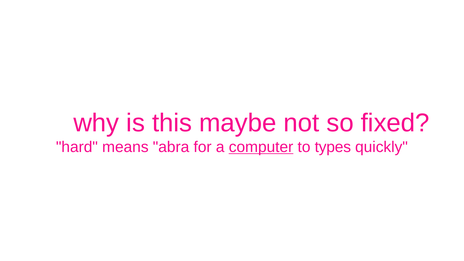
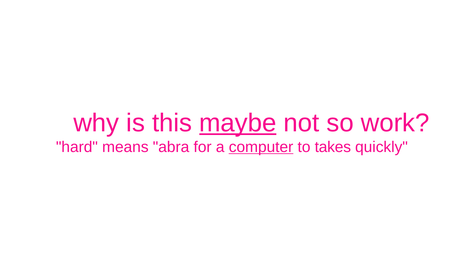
maybe underline: none -> present (238, 123)
fixed: fixed -> work (395, 123)
types: types -> takes (333, 147)
